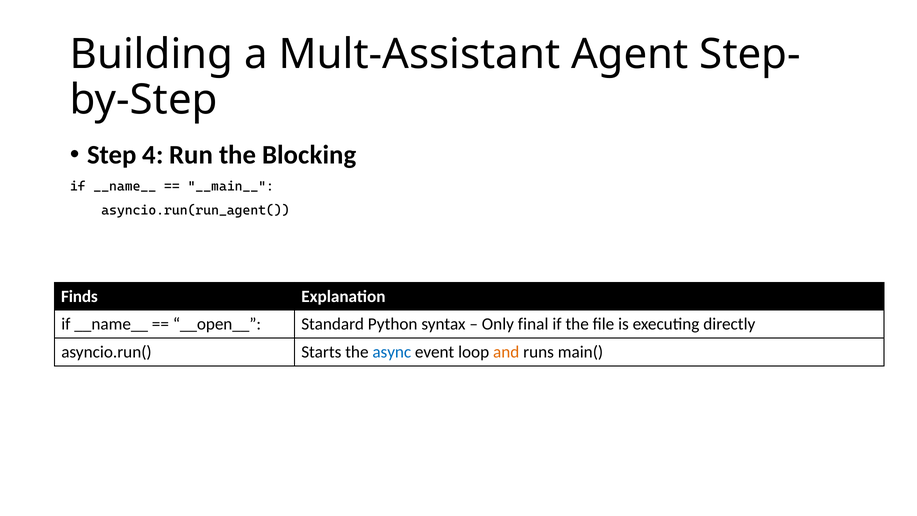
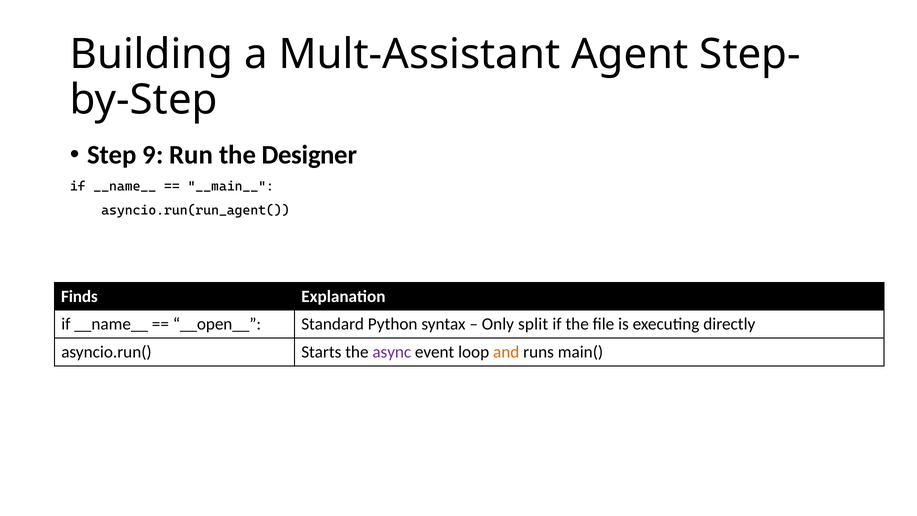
4: 4 -> 9 (153, 155)
Blocking: Blocking -> Designer (309, 155)
final: final -> split (533, 324)
async colour: blue -> purple (392, 352)
